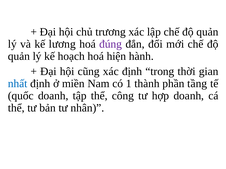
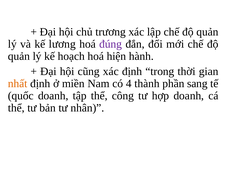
nhất colour: blue -> orange (18, 84)
1: 1 -> 4 (129, 84)
tầng: tầng -> sang (197, 84)
